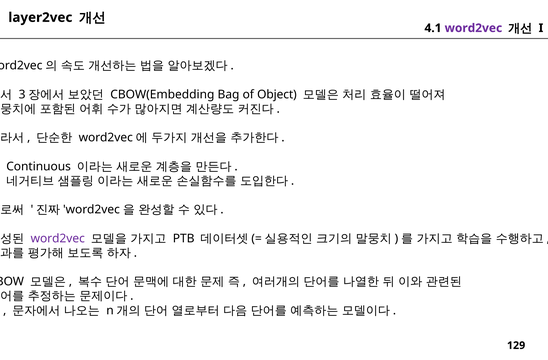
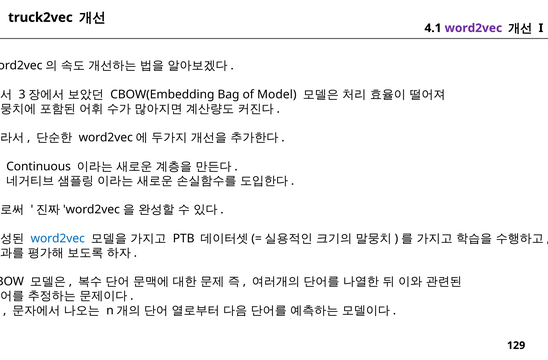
layer2vec: layer2vec -> truck2vec (40, 17)
Object: Object -> Model (277, 94)
word2vec colour: purple -> blue (58, 238)
